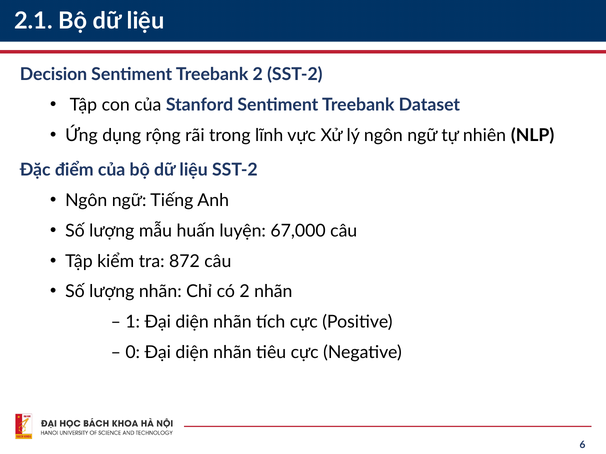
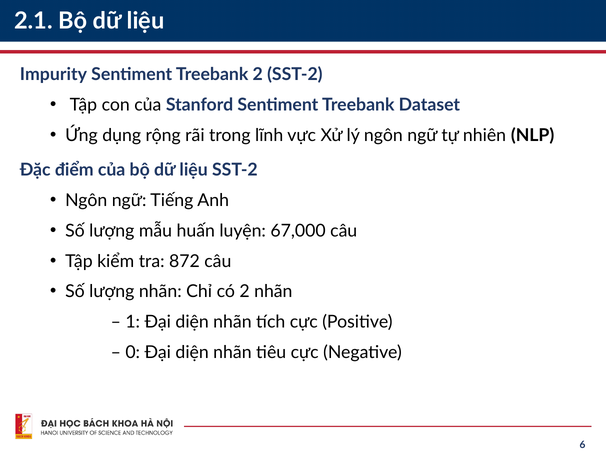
Decision: Decision -> Impurity (53, 74)
